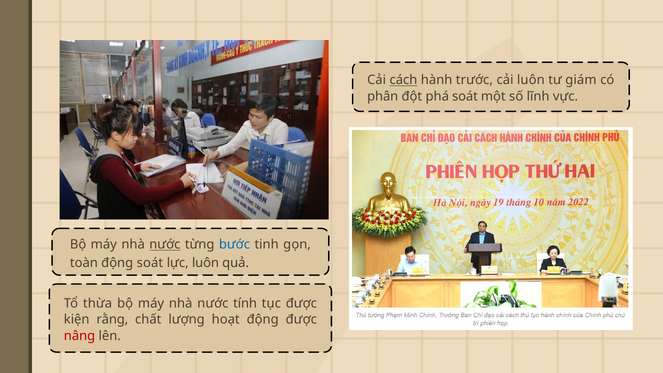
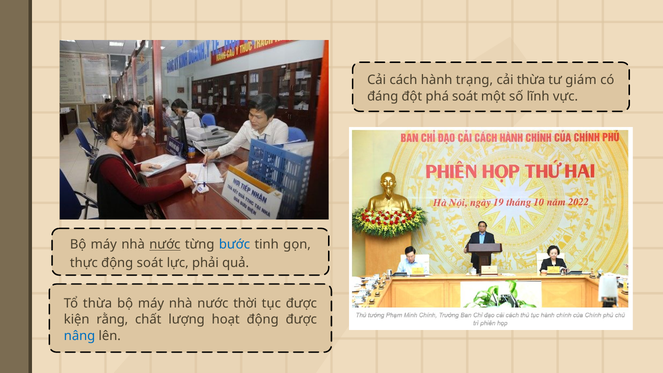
cách underline: present -> none (403, 80)
trước: trước -> trạng (474, 80)
cải luôn: luôn -> thừa (531, 80)
phân: phân -> đáng (383, 97)
toàn: toàn -> thực (84, 263)
lực luôn: luôn -> phải (205, 263)
tính: tính -> thời (245, 303)
nâng colour: red -> blue (80, 336)
